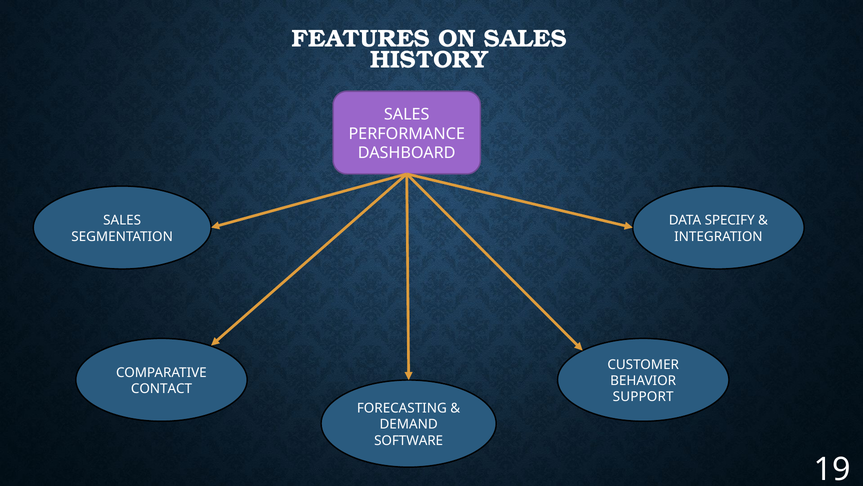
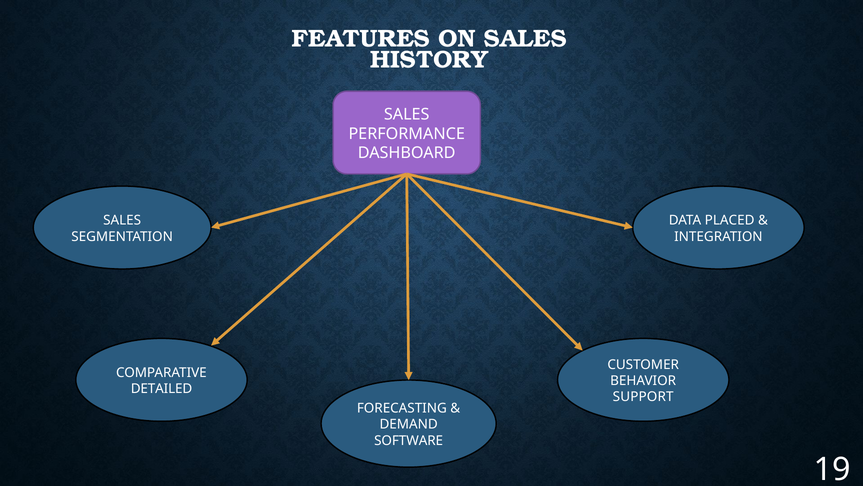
SPECIFY: SPECIFY -> PLACED (730, 220)
CONTACT: CONTACT -> DETAILED (162, 388)
